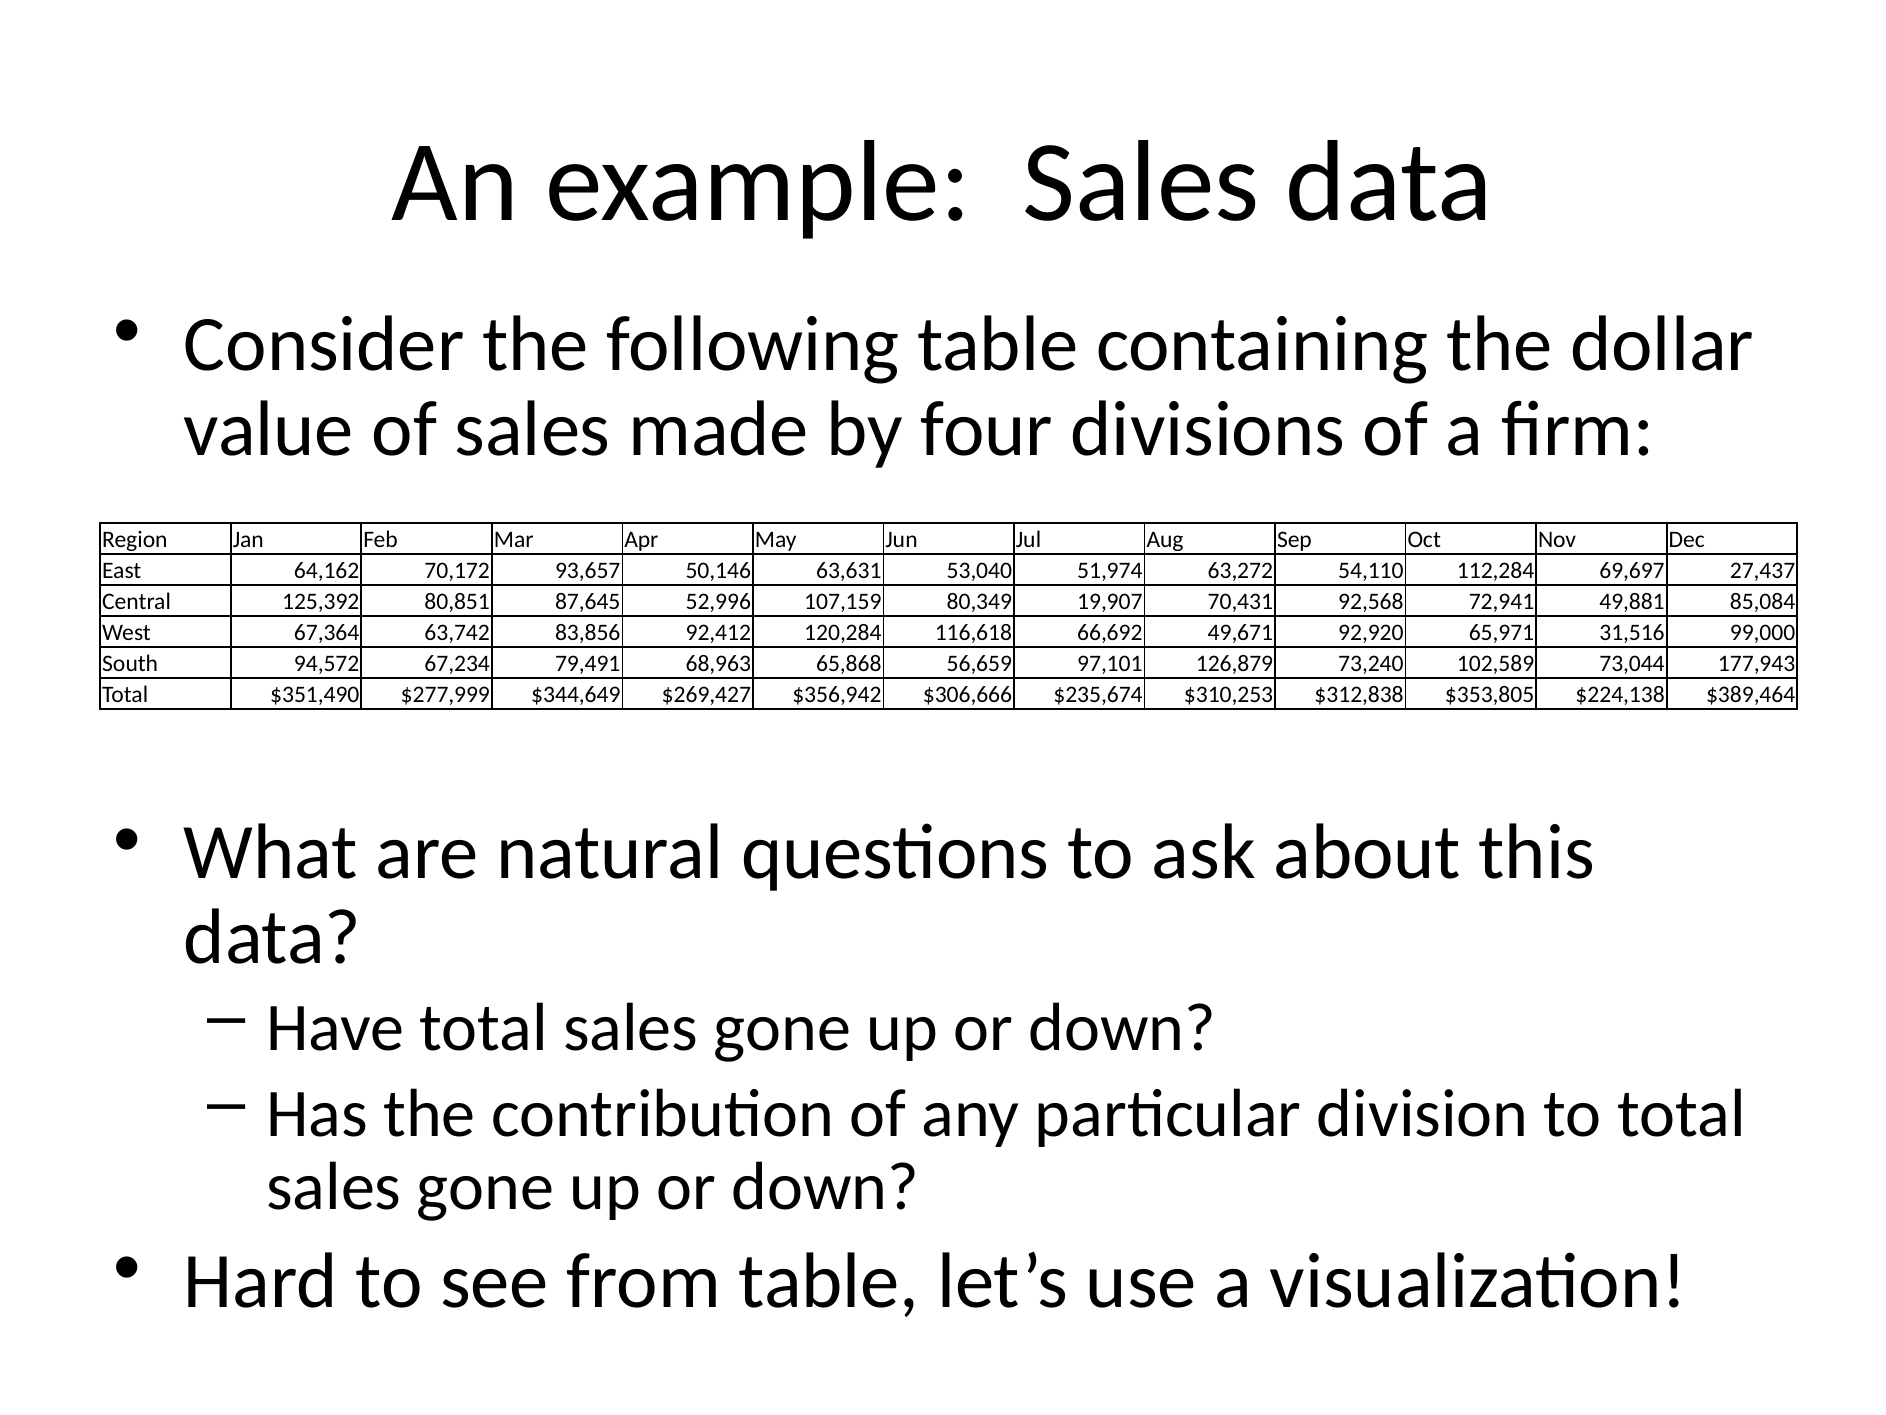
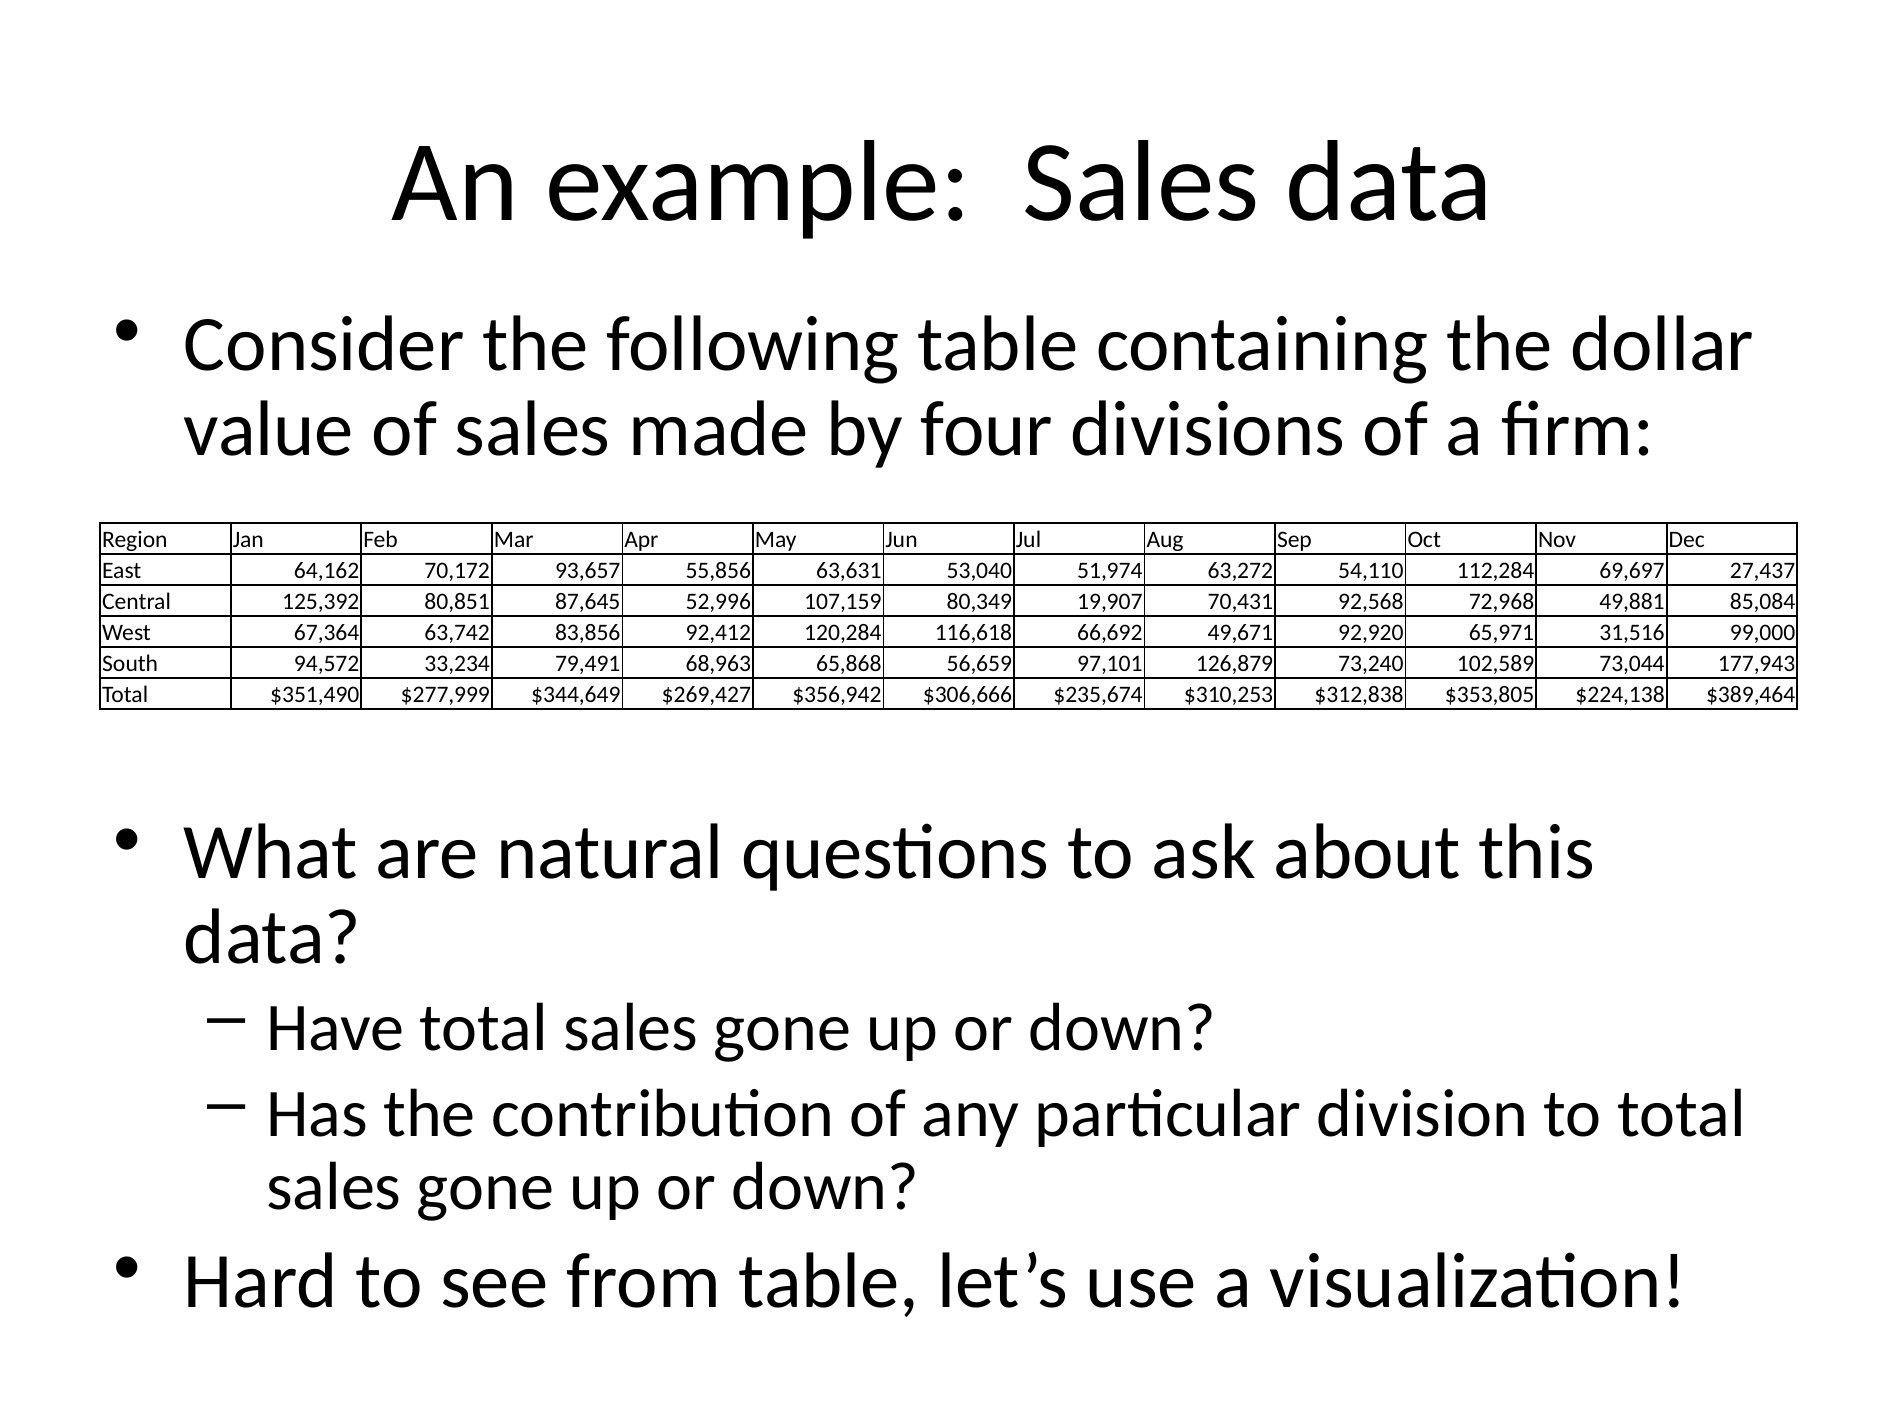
50,146: 50,146 -> 55,856 (718, 571)
72,941: 72,941 -> 72,968 (1501, 602)
67,234: 67,234 -> 33,234 (457, 663)
